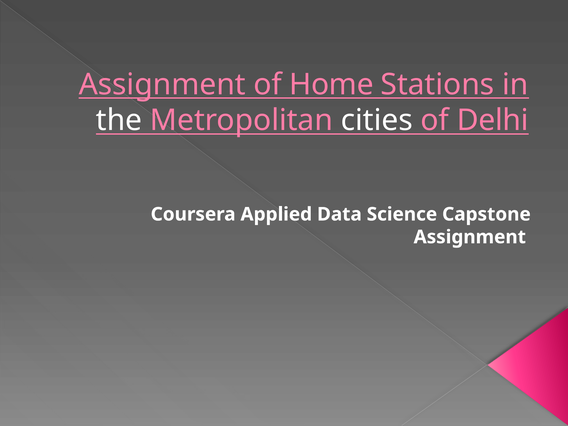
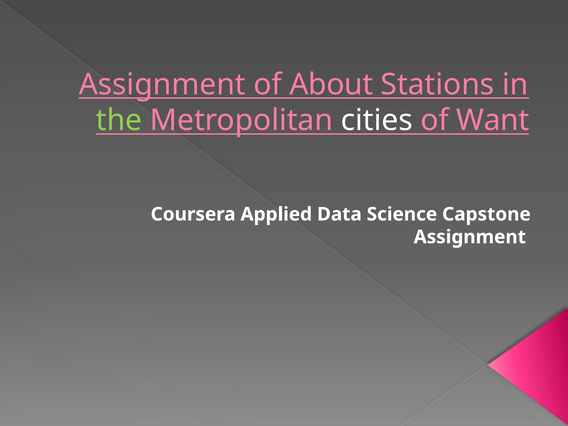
Home: Home -> About (331, 84)
the colour: white -> light green (119, 120)
Delhi: Delhi -> Want (493, 120)
